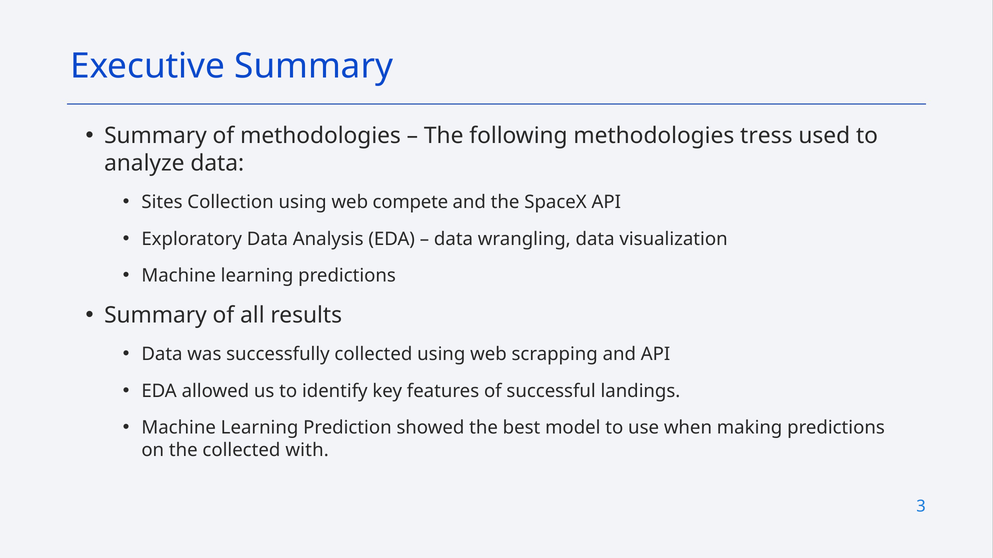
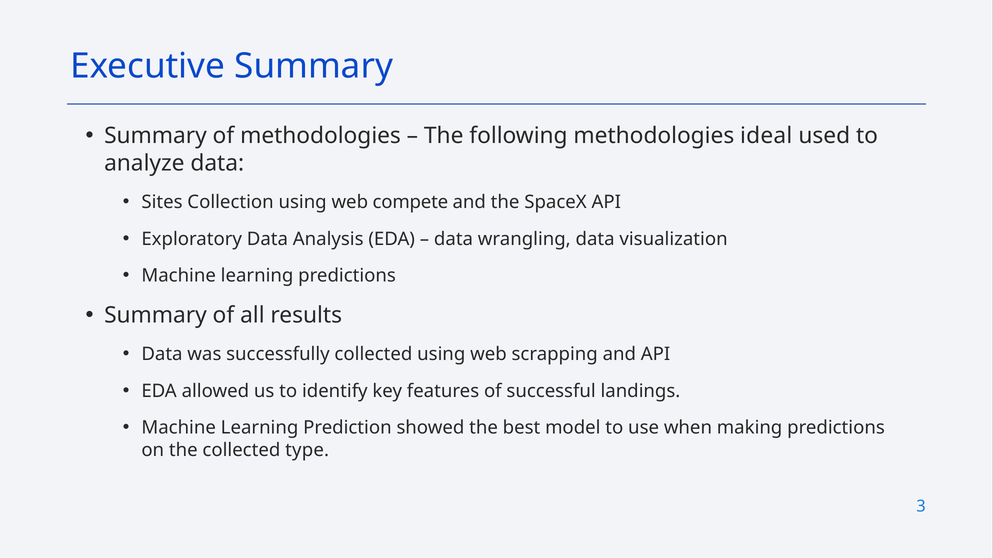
tress: tress -> ideal (766, 136)
with: with -> type (307, 451)
